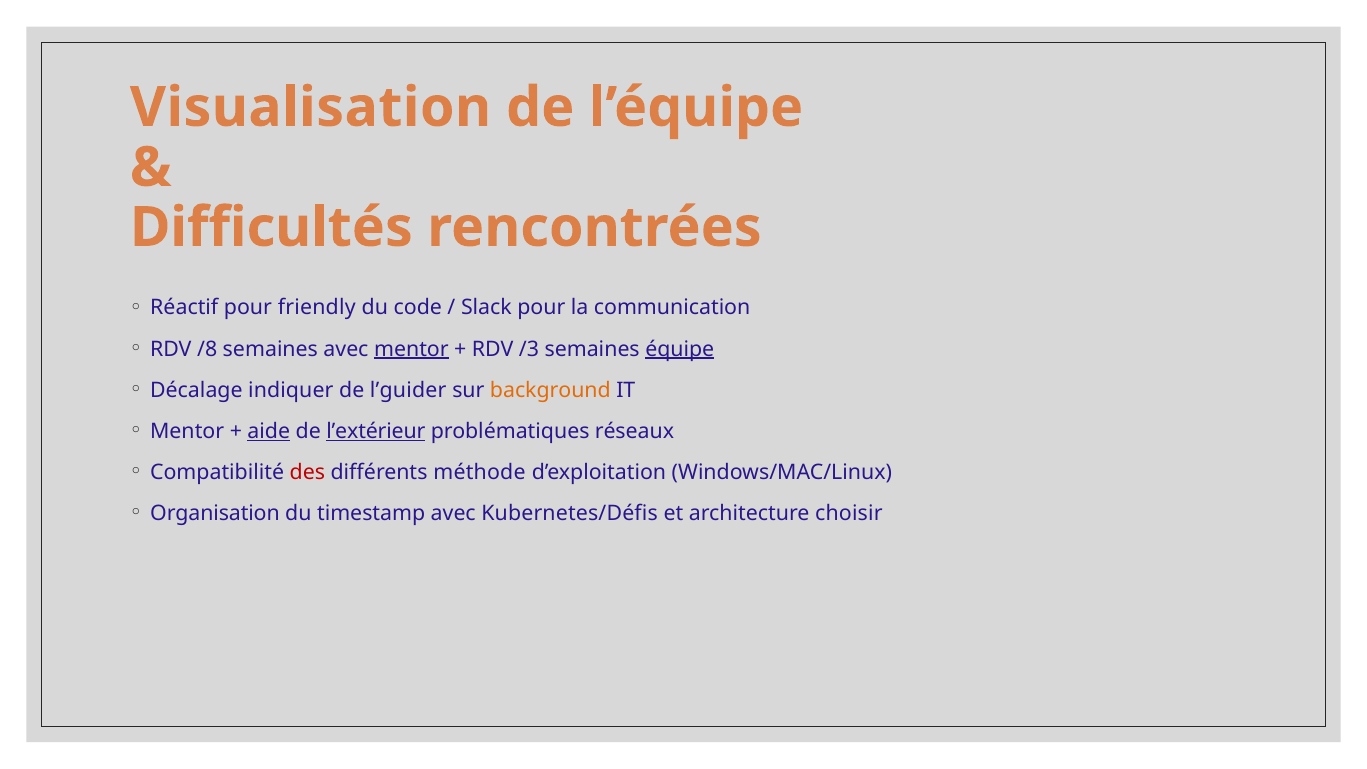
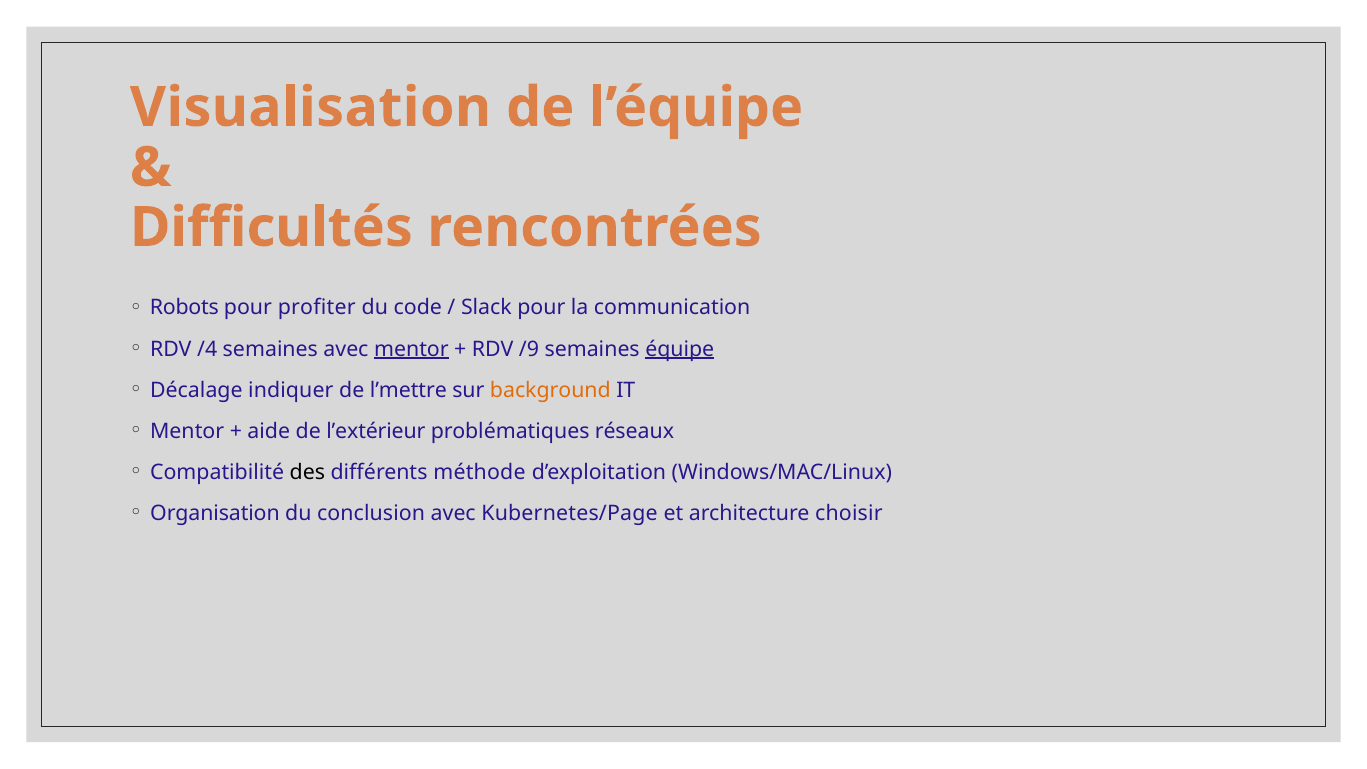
Réactif: Réactif -> Robots (184, 308)
friendly: friendly -> profiter (317, 308)
/8: /8 -> /4 (207, 349)
/3: /3 -> /9 (529, 349)
l’guider: l’guider -> l’mettre (408, 390)
aide underline: present -> none (269, 431)
l’extérieur underline: present -> none (376, 431)
des colour: red -> black (307, 472)
timestamp: timestamp -> conclusion (371, 513)
Kubernetes/Défis: Kubernetes/Défis -> Kubernetes/Page (570, 513)
